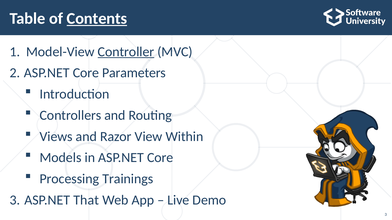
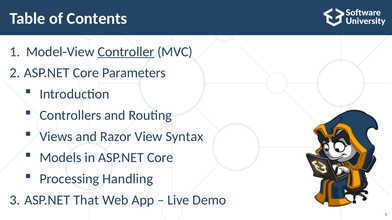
Contents underline: present -> none (97, 19)
Within: Within -> Syntax (184, 137)
Trainings: Trainings -> Handling (128, 179)
